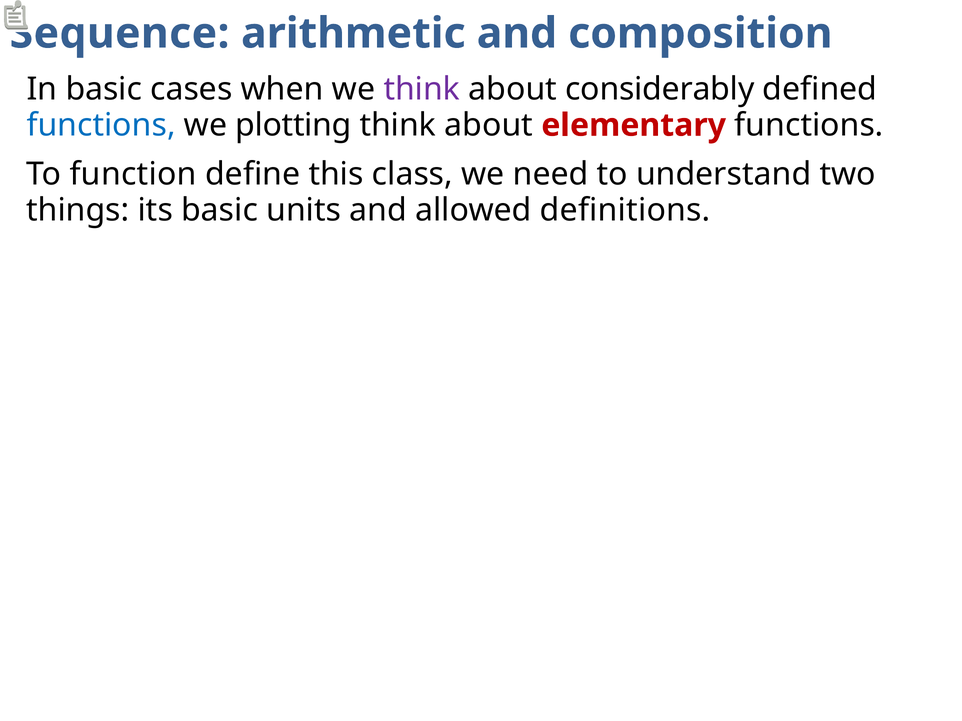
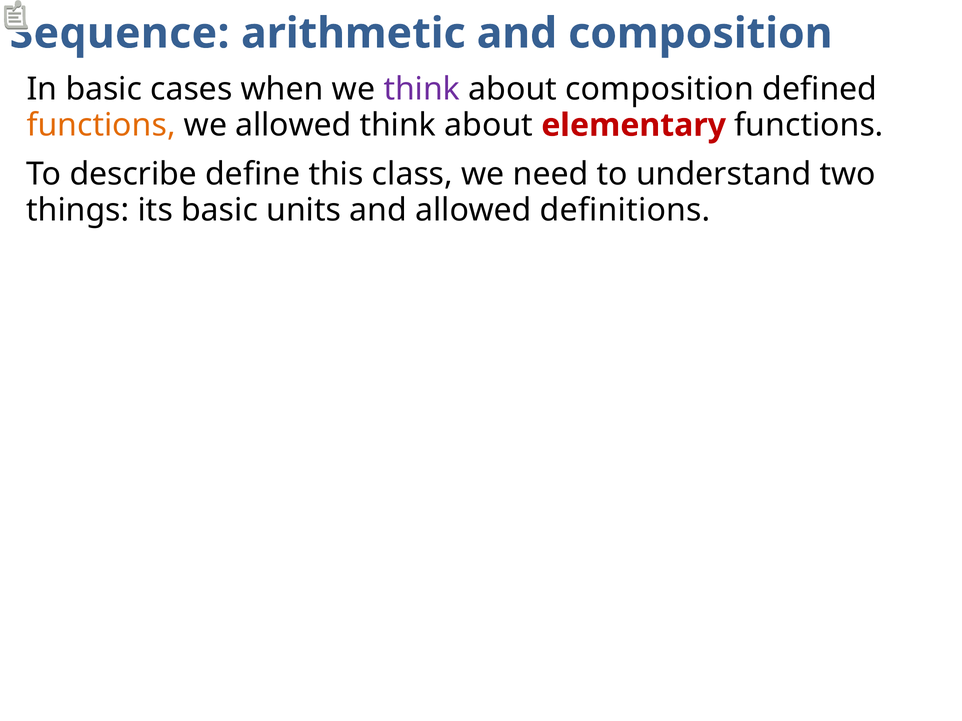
about considerably: considerably -> composition (660, 89)
functions colour: blue -> orange (101, 125)
we plotting: plotting -> allowed (293, 125)
function: function -> describe (133, 174)
